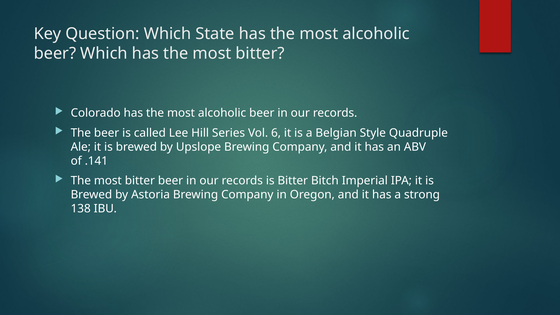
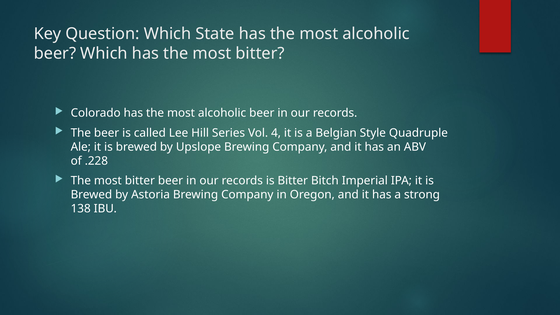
6: 6 -> 4 (276, 133)
.141: .141 -> .228 (96, 161)
